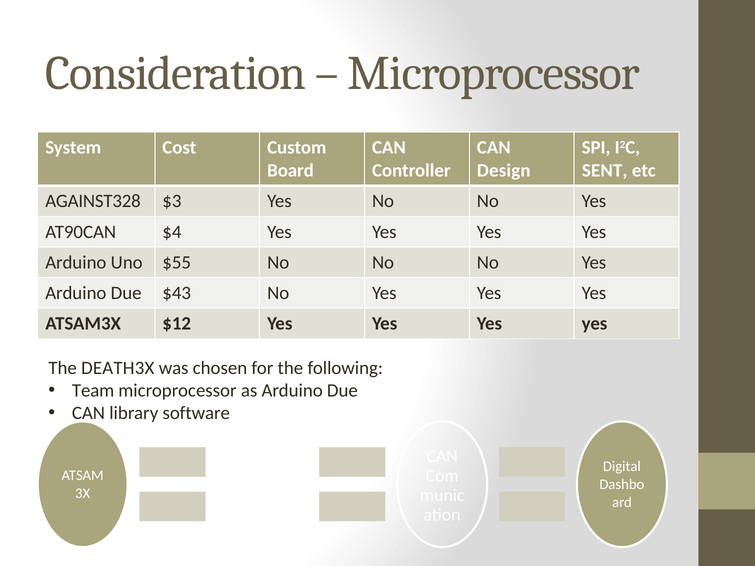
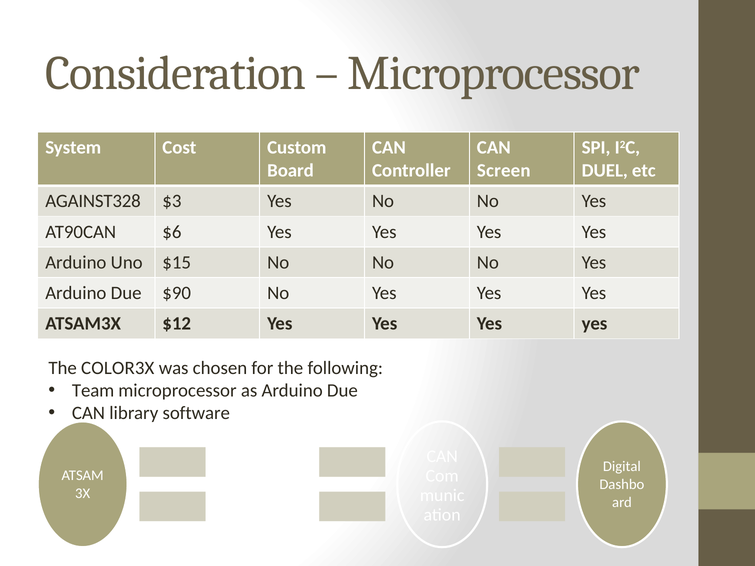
Design: Design -> Screen (504, 171)
SENT: SENT -> DUEL (605, 171)
$4: $4 -> $6 (172, 232)
$55: $55 -> $15 (177, 263)
$43: $43 -> $90 (177, 293)
DEATH3X: DEATH3X -> COLOR3X (118, 368)
